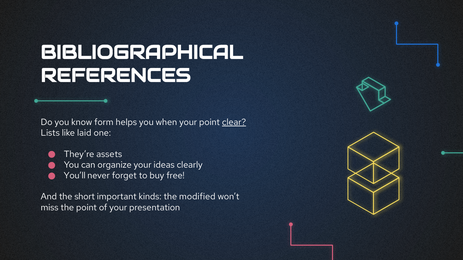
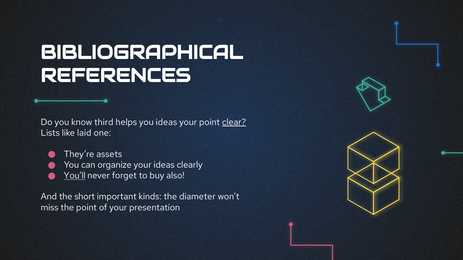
form: form -> third (104, 122)
you when: when -> ideas (166, 122)
You’ll underline: none -> present (75, 176)
free: free -> also (175, 176)
modified: modified -> diameter (197, 197)
